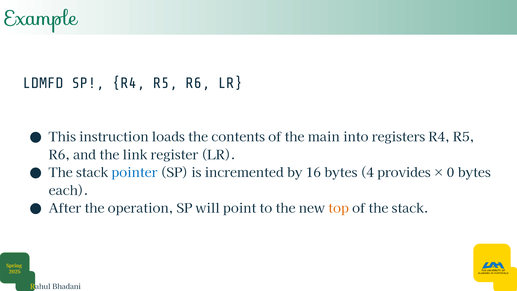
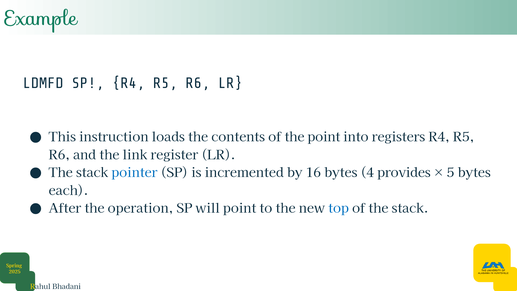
the main: main -> point (324, 137)
0: 0 -> 5 (451, 173)
top colour: orange -> blue (339, 209)
